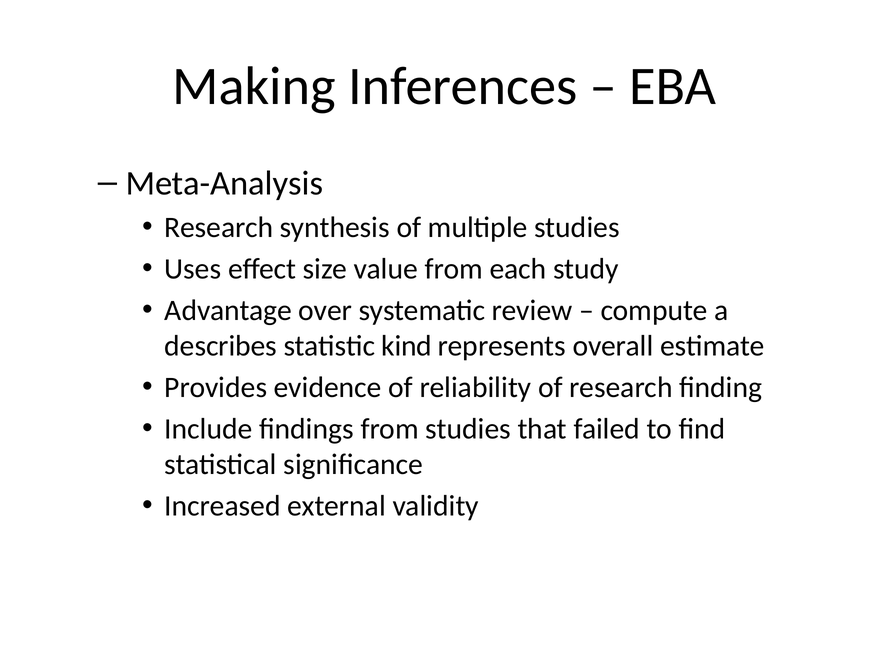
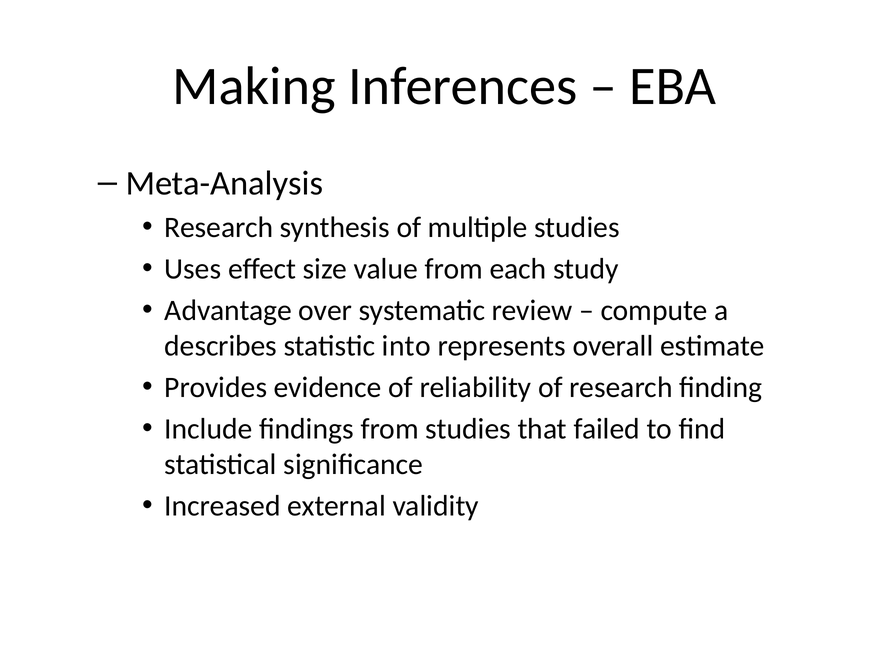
kind: kind -> into (406, 346)
